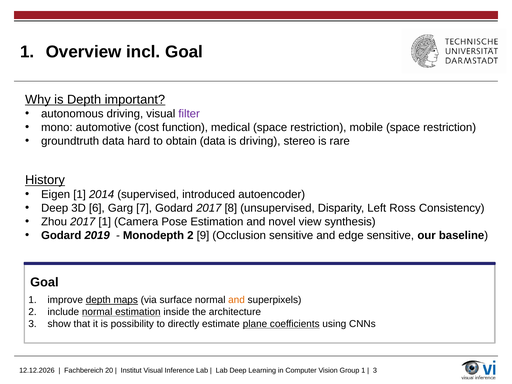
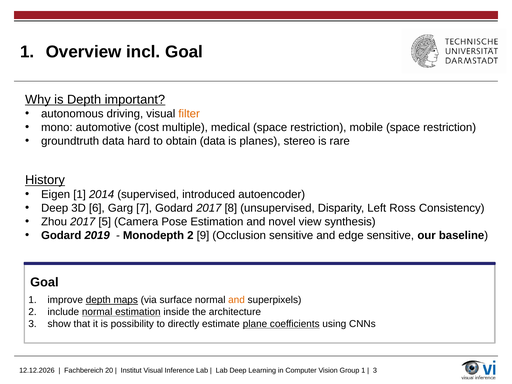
filter colour: purple -> orange (189, 114)
function: function -> multiple (185, 128)
is driving: driving -> planes (260, 141)
2017 1: 1 -> 5 (105, 222)
